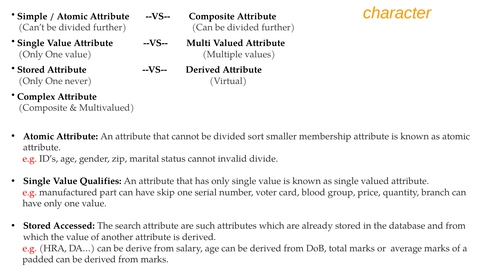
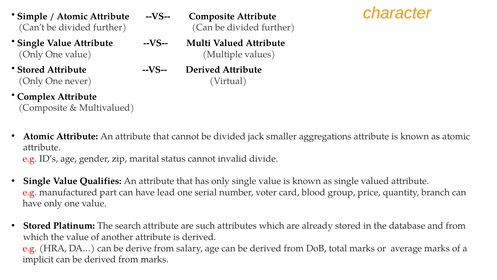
sort: sort -> jack (256, 136)
membership: membership -> aggregations (325, 136)
skip: skip -> lead (166, 192)
Accessed: Accessed -> Platinum (74, 226)
padded: padded -> implicit (38, 259)
